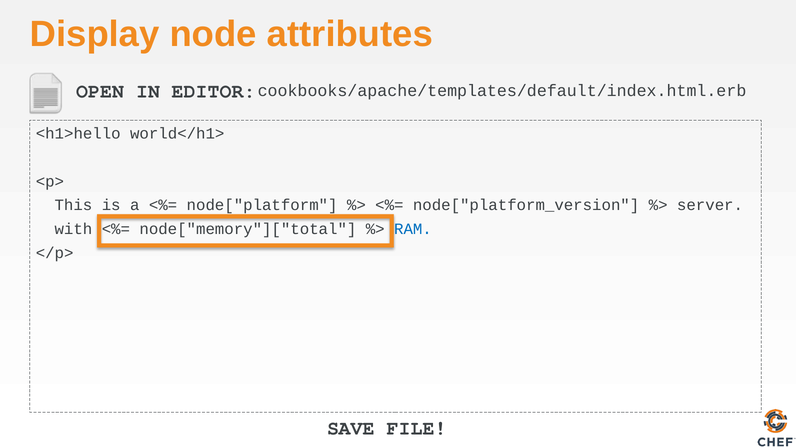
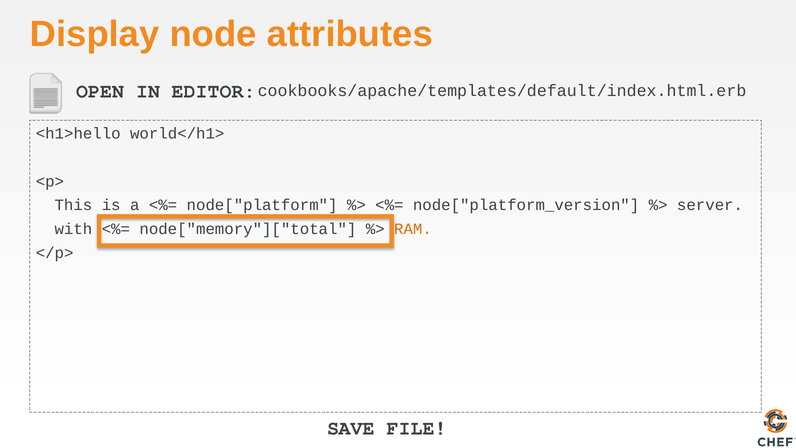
RAM colour: blue -> orange (413, 229)
